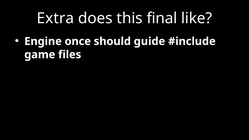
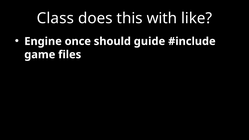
Extra: Extra -> Class (55, 18)
final: final -> with (162, 18)
